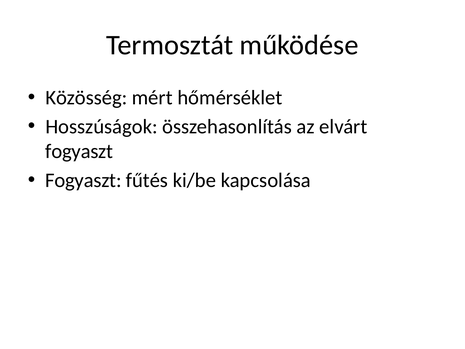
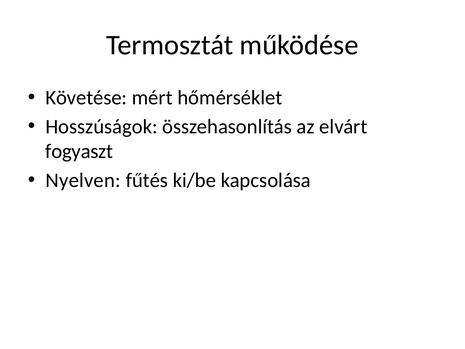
Közösség: Közösség -> Követése (86, 98)
Fogyaszt: Fogyaszt -> Nyelven (83, 180)
